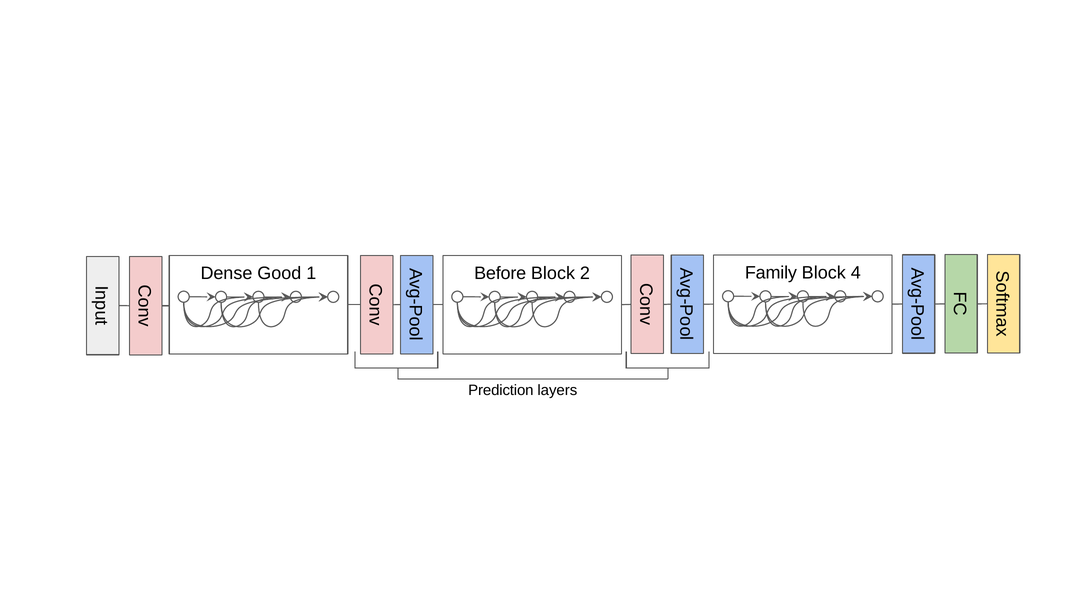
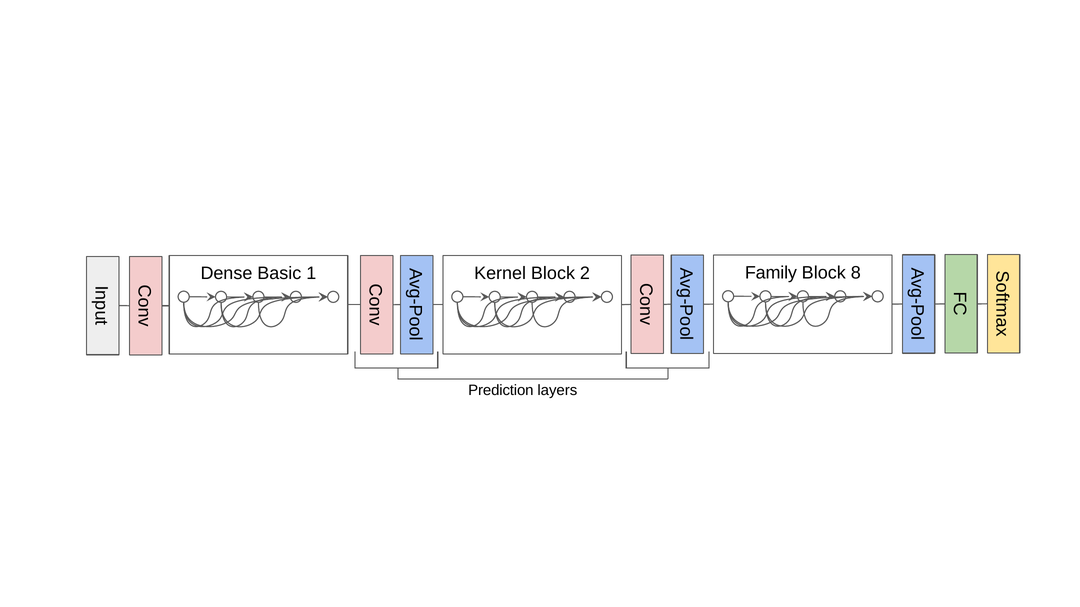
Good: Good -> Basic (279, 274)
Before: Before -> Kernel (500, 274)
4: 4 -> 8 (856, 273)
